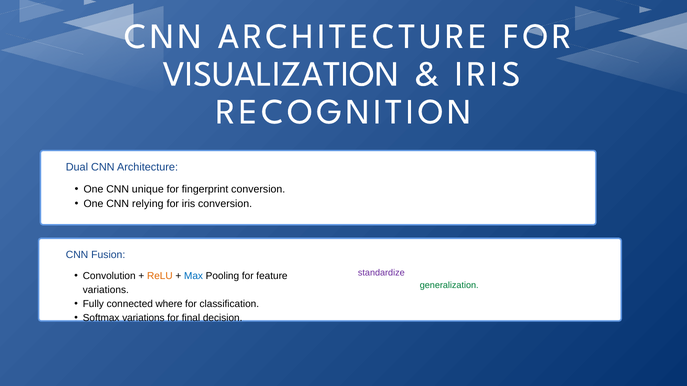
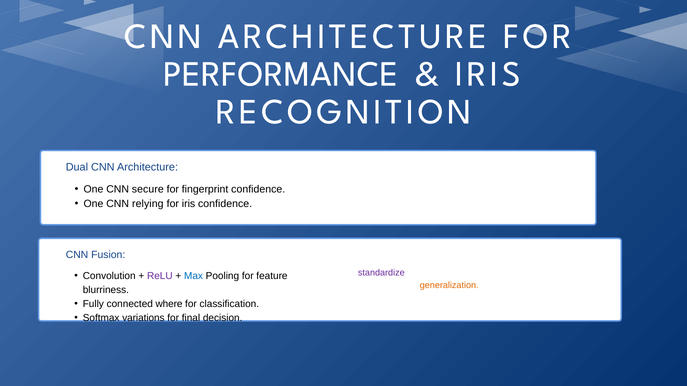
VISUALIZATION: VISUALIZATION -> PERFORMANCE (281, 74)
unique: unique -> secure (148, 189)
fingerprint conversion: conversion -> confidence (258, 189)
iris conversion: conversion -> confidence (225, 204)
ReLU colour: orange -> purple (160, 276)
generalization colour: green -> orange (449, 286)
variations: variations -> blurriness (106, 290)
